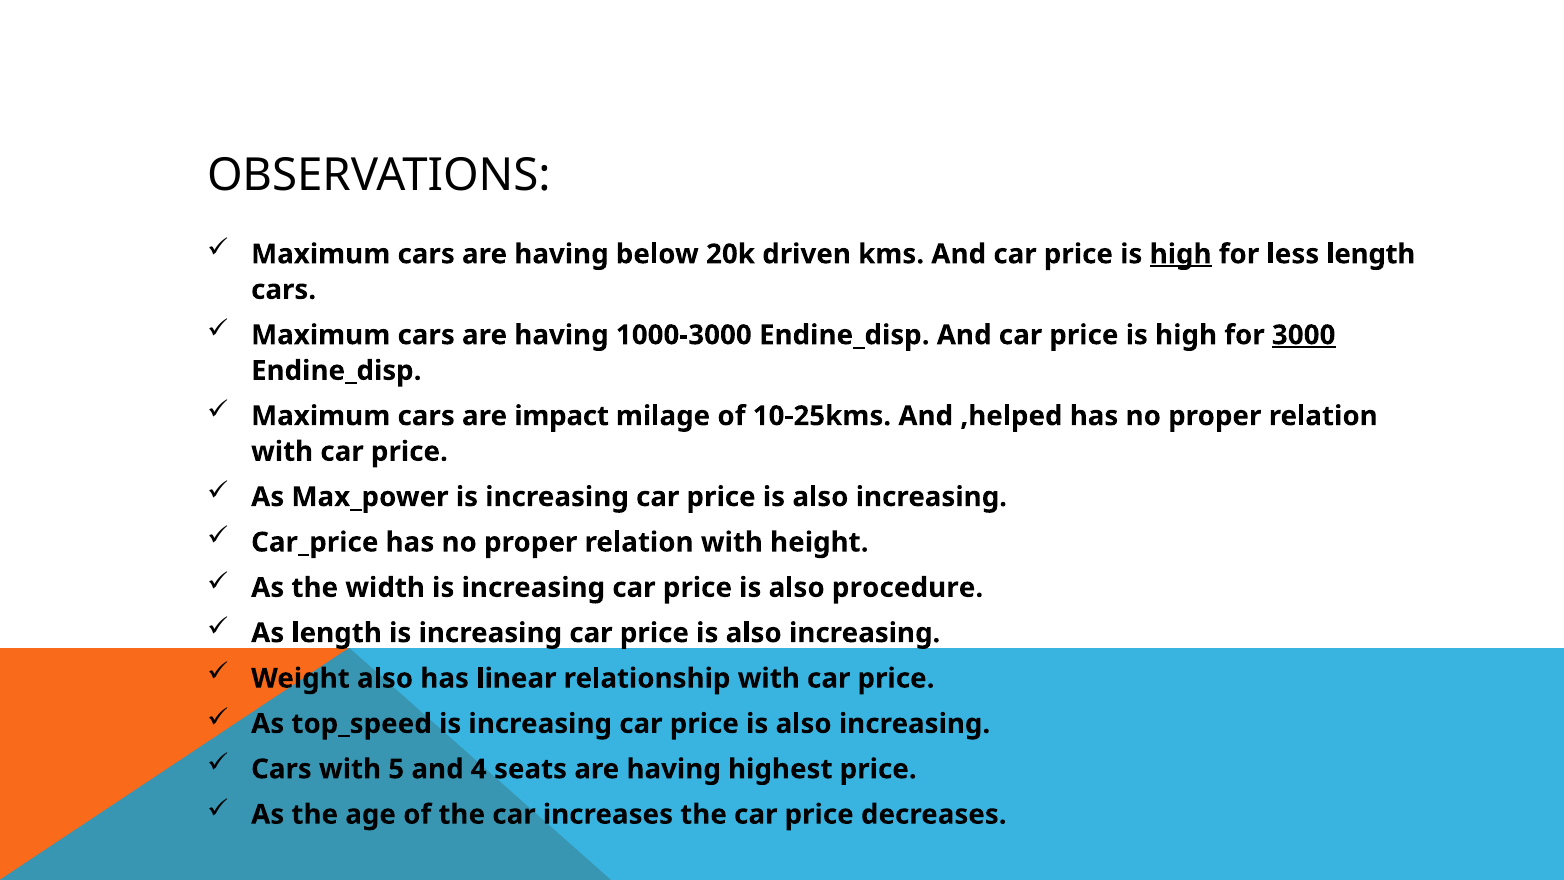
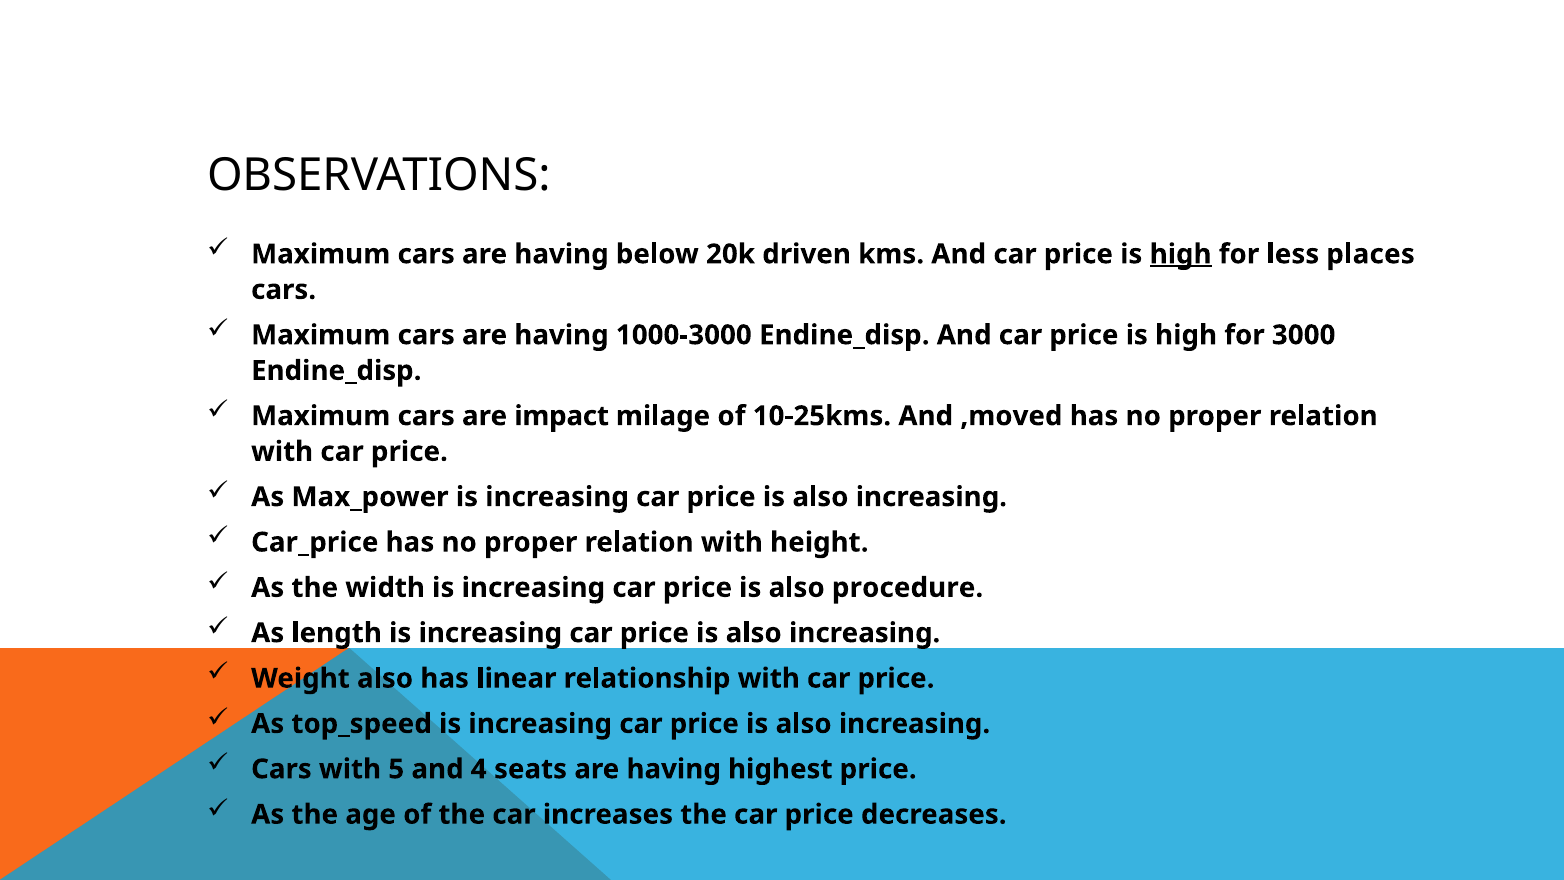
less length: length -> places (1371, 254)
3000 underline: present -> none (1304, 335)
,helped: ,helped -> ,moved (1011, 416)
